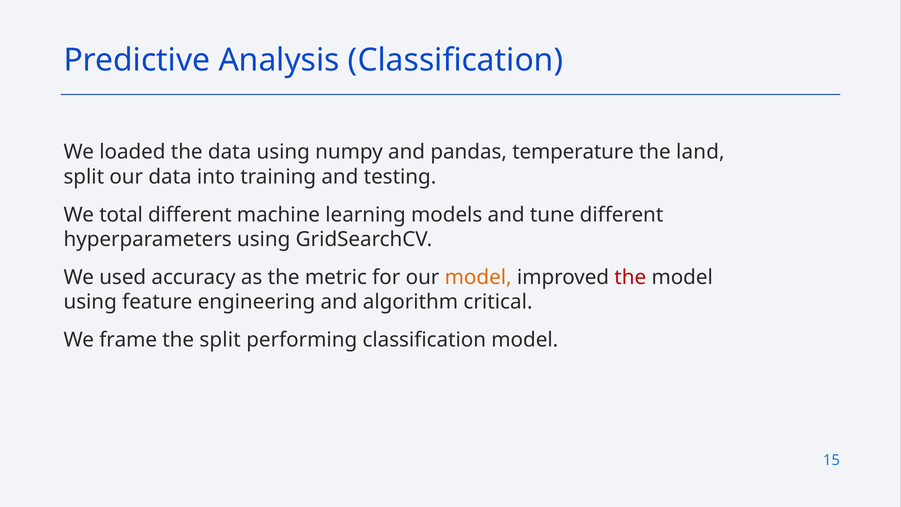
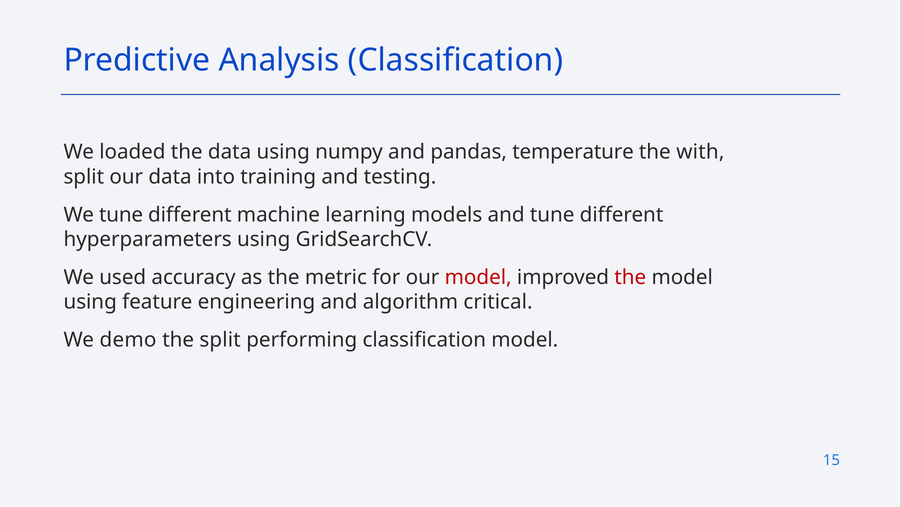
land: land -> with (700, 152)
We total: total -> tune (121, 215)
model colour: orange -> red (478, 277)
frame: frame -> demo (128, 340)
